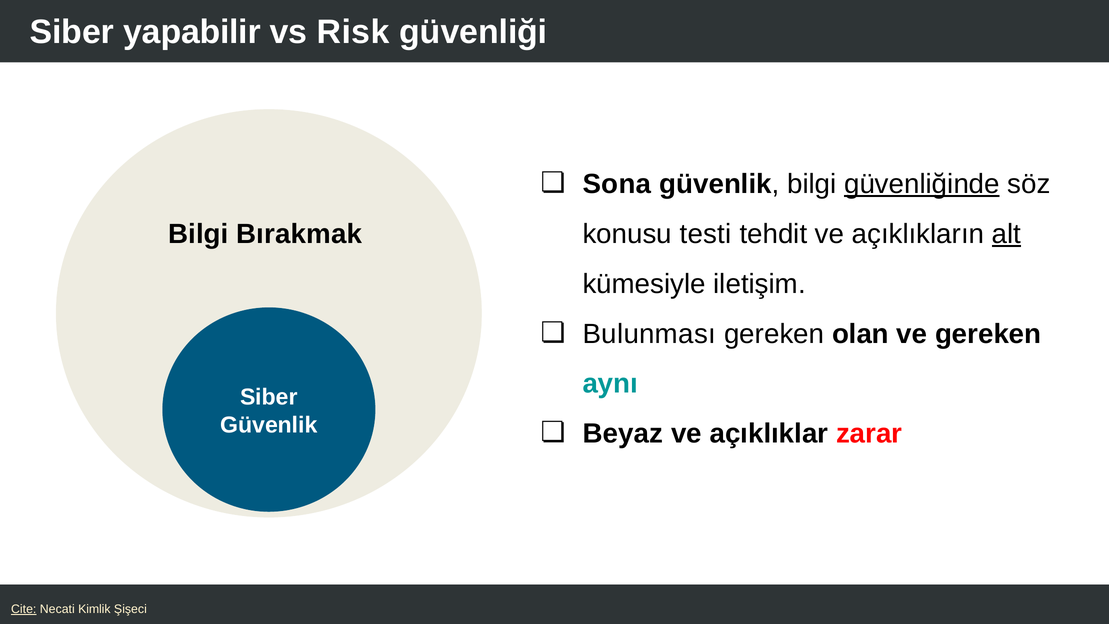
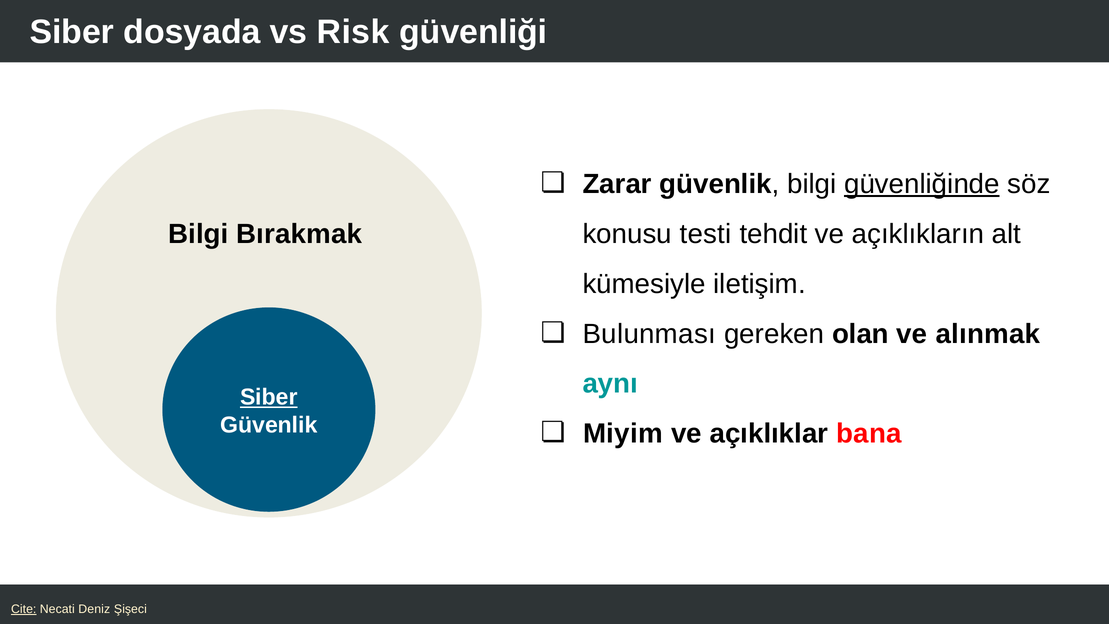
yapabilir: yapabilir -> dosyada (192, 32)
Sona: Sona -> Zarar (617, 184)
alt underline: present -> none (1006, 234)
ve gereken: gereken -> alınmak (988, 334)
Siber underline: none -> present (269, 397)
Beyaz: Beyaz -> Miyim (623, 434)
zarar: zarar -> bana (869, 434)
Kimlik: Kimlik -> Deniz (94, 609)
